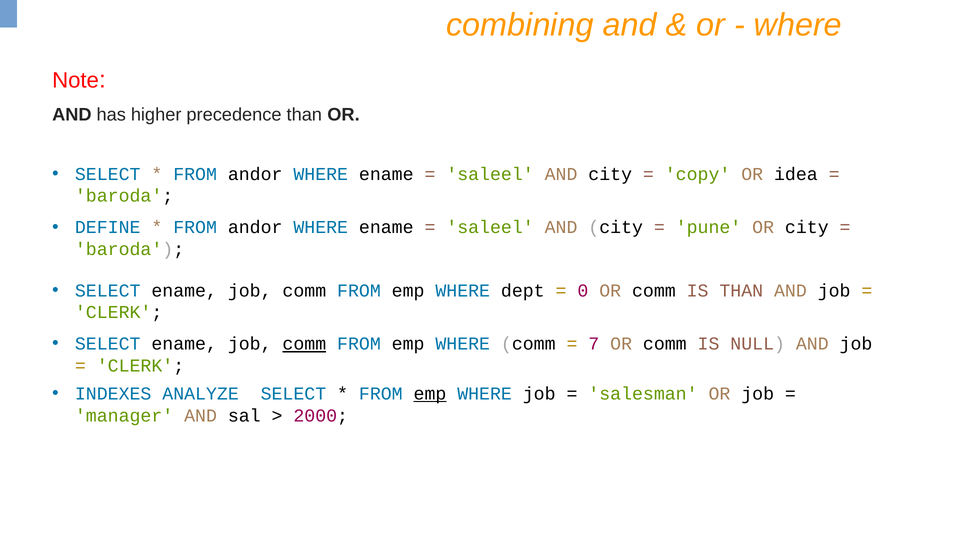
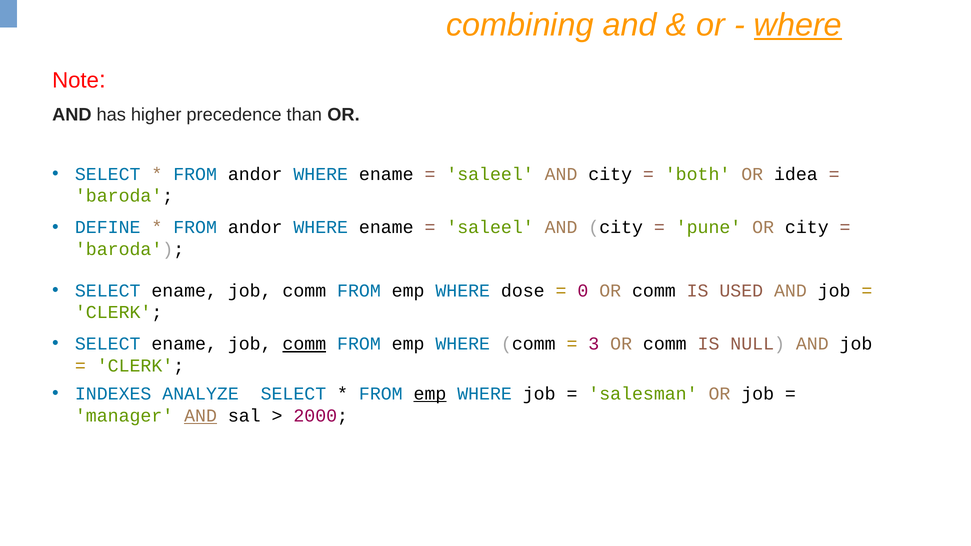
where underline: none -> present (798, 25)
copy: copy -> both (698, 174)
dept: dept -> dose (523, 291)
IS THAN: THAN -> USED (741, 291)
7: 7 -> 3 (594, 344)
AND underline: none -> present (201, 416)
